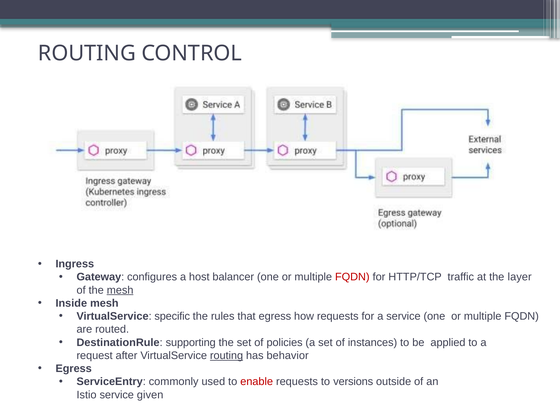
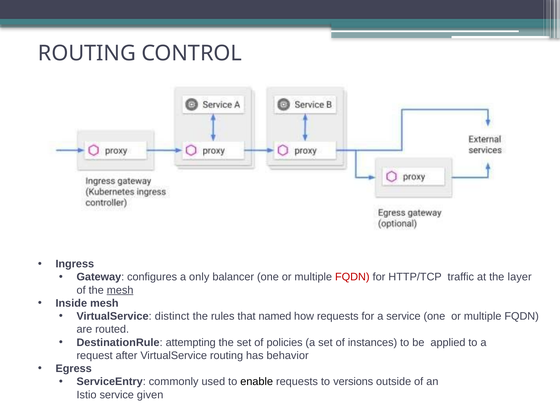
host: host -> only (199, 277)
specific: specific -> distinct (172, 316)
that egress: egress -> named (275, 316)
supporting: supporting -> attempting (191, 342)
routing underline: present -> none (227, 356)
enable colour: red -> black (257, 382)
